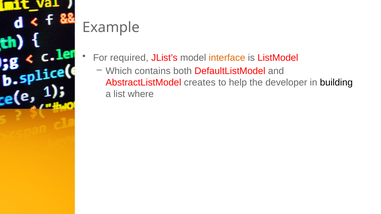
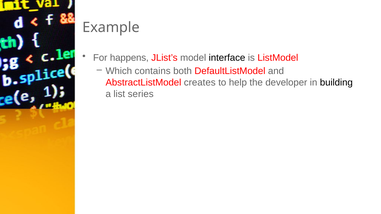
required: required -> happens (129, 58)
interface colour: orange -> black (227, 58)
where: where -> series (141, 94)
